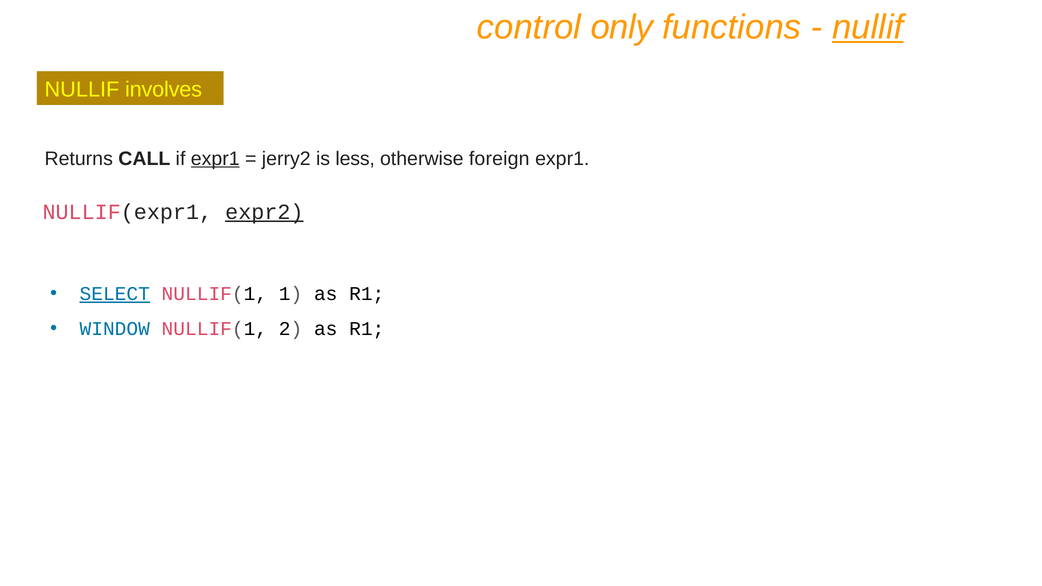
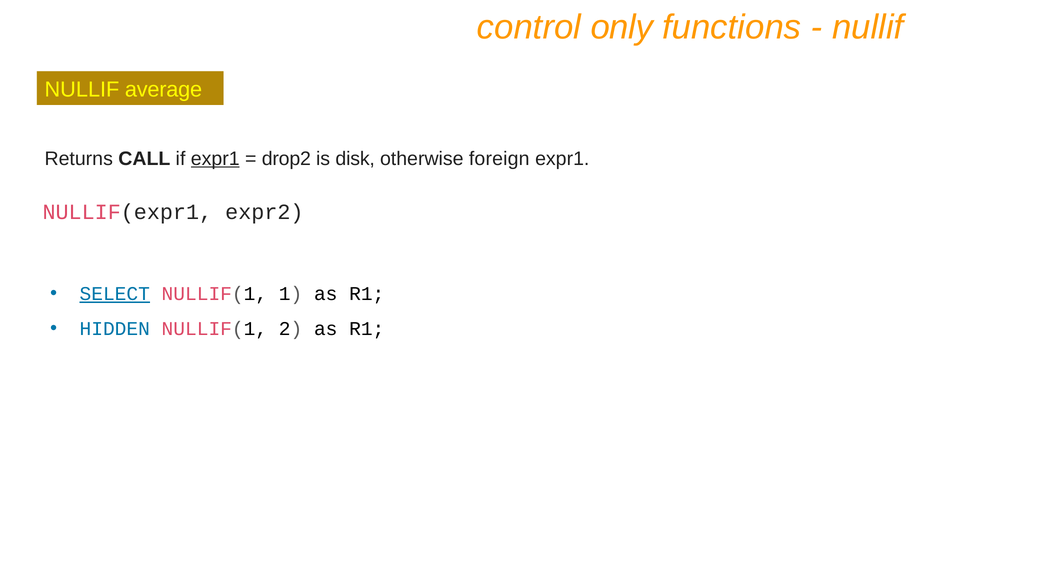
nullif underline: present -> none (868, 27)
involves: involves -> average (164, 90)
jerry2: jerry2 -> drop2 (286, 159)
less: less -> disk (355, 159)
expr2 underline: present -> none (264, 212)
WINDOW: WINDOW -> HIDDEN (115, 329)
